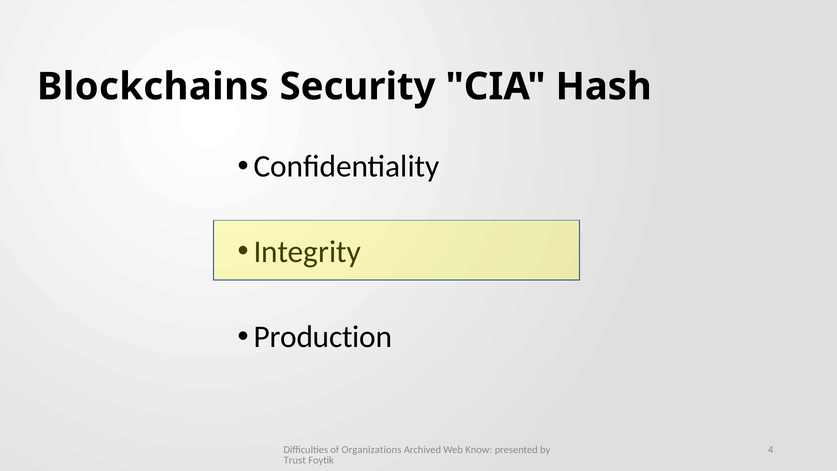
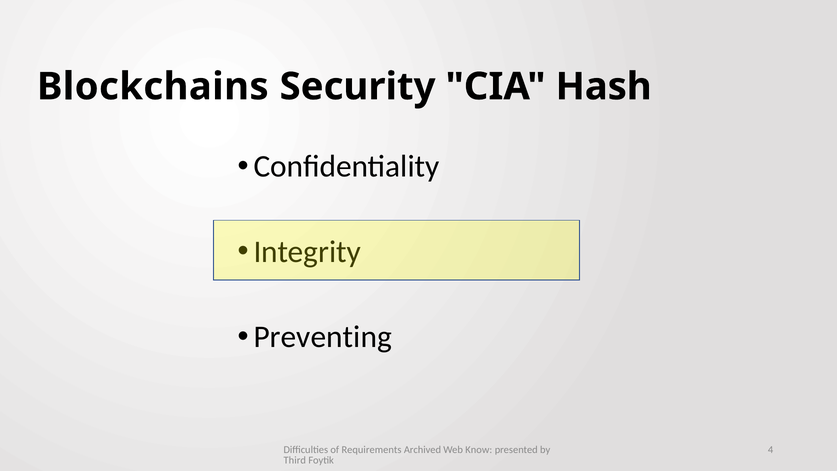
Production: Production -> Preventing (323, 337)
Organizations: Organizations -> Requirements (372, 450)
Trust: Trust -> Third (295, 460)
